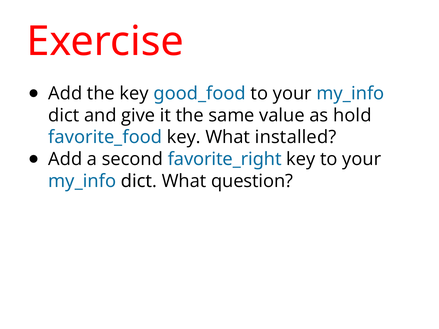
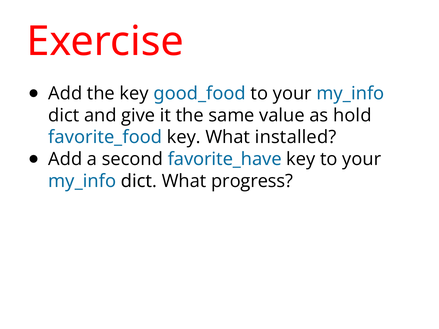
favorite_right: favorite_right -> favorite_have (225, 159)
question: question -> progress (252, 181)
